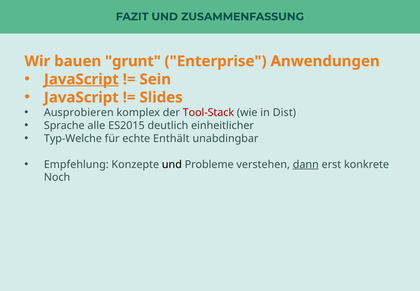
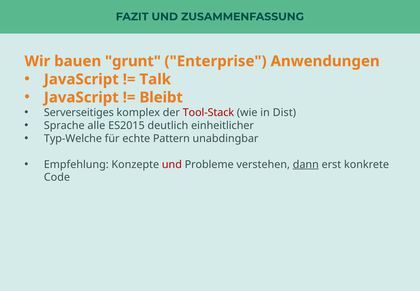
JavaScript underline: present -> none (81, 79)
Sein: Sein -> Talk (155, 79)
Slides: Slides -> Bleibt (161, 97)
Ausprobieren: Ausprobieren -> Serverseitiges (79, 113)
Enthält: Enthält -> Pattern (171, 138)
und colour: black -> red (172, 164)
Noch: Noch -> Code (57, 177)
